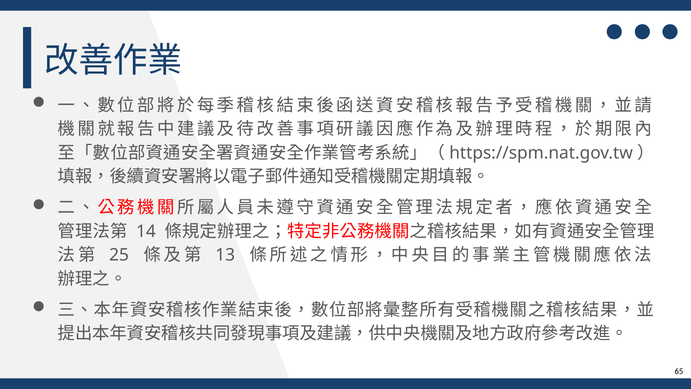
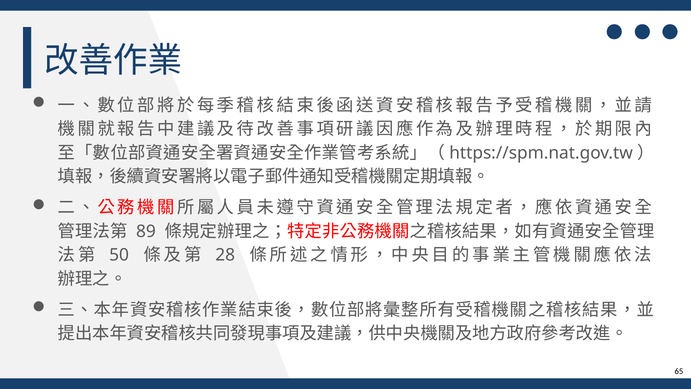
14: 14 -> 89 (146, 231)
25: 25 -> 50 (119, 255)
13: 13 -> 28 (225, 255)
